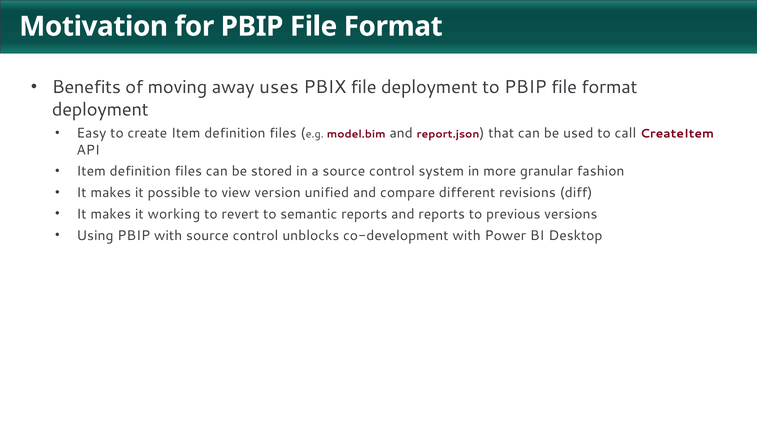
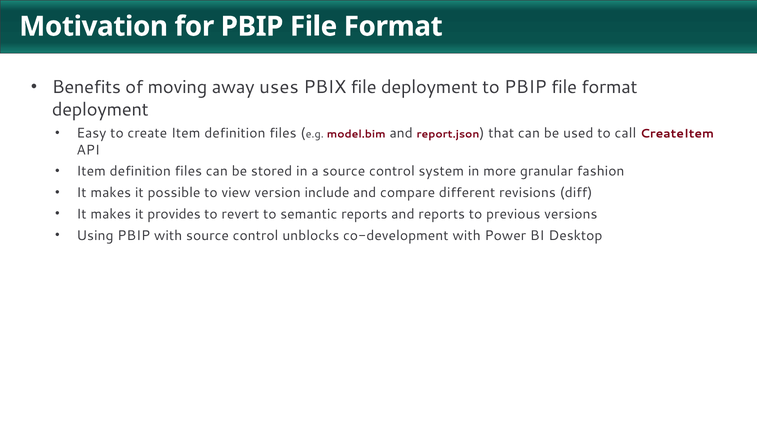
unified: unified -> include (327, 193)
working: working -> provides (174, 214)
